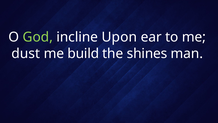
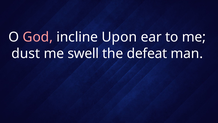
God colour: light green -> pink (38, 37)
build: build -> swell (83, 53)
shines: shines -> defeat (147, 53)
